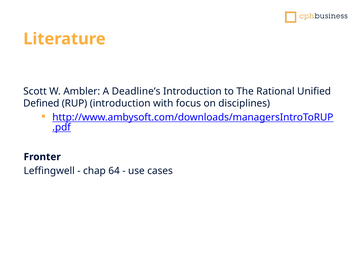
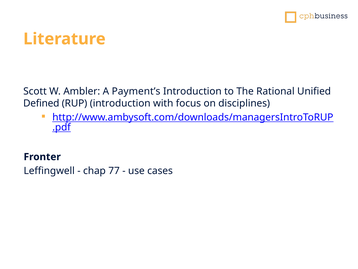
Deadline’s: Deadline’s -> Payment’s (136, 91)
64: 64 -> 77 (114, 171)
